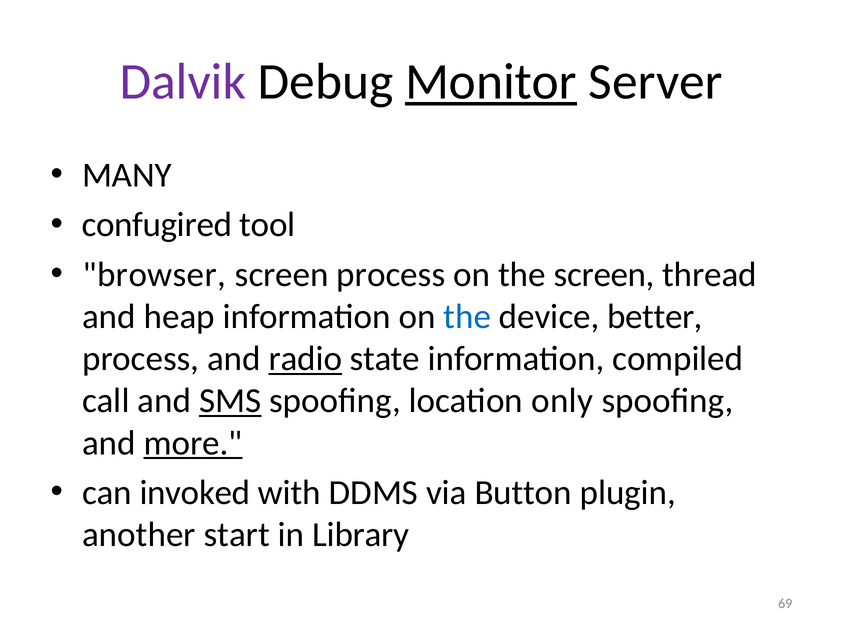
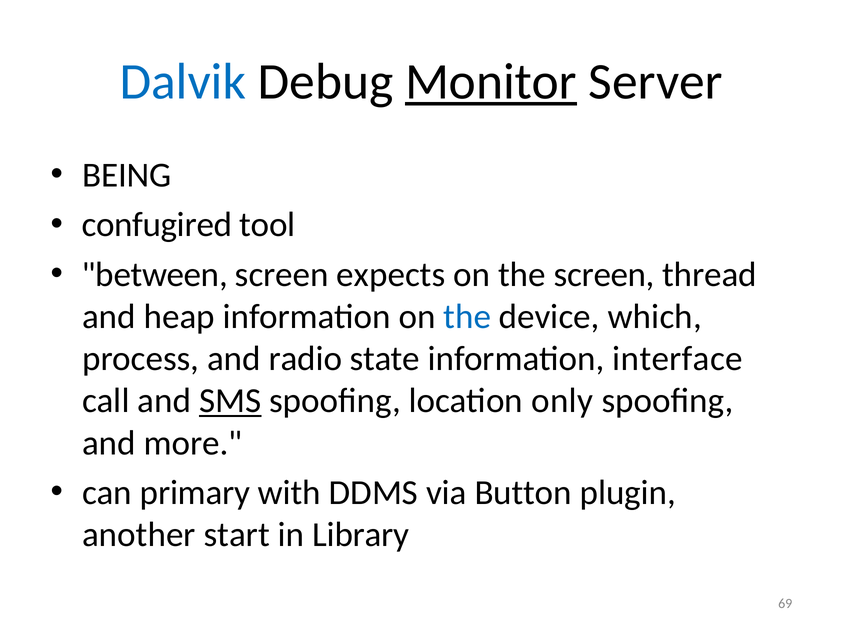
Dalvik colour: purple -> blue (183, 82)
MANY: MANY -> BEING (127, 175)
browser: browser -> between (155, 275)
screen process: process -> expects (391, 275)
better: better -> which (655, 317)
radio underline: present -> none (305, 359)
compiled: compiled -> interface (678, 359)
more underline: present -> none (193, 443)
invoked: invoked -> primary (195, 493)
